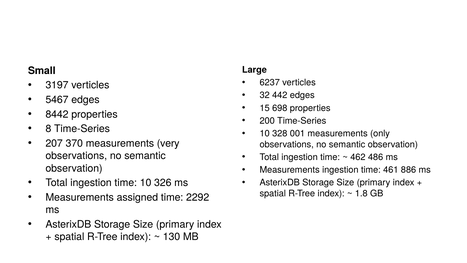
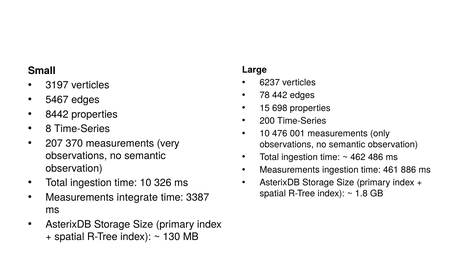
32: 32 -> 78 (265, 95)
328: 328 -> 476 (280, 133)
assigned: assigned -> integrate (137, 197)
2292: 2292 -> 3387 (198, 197)
